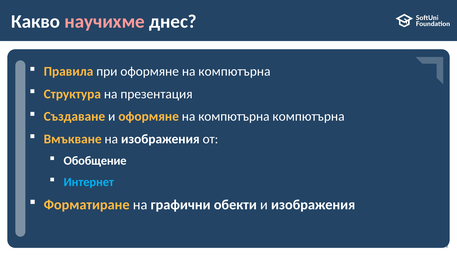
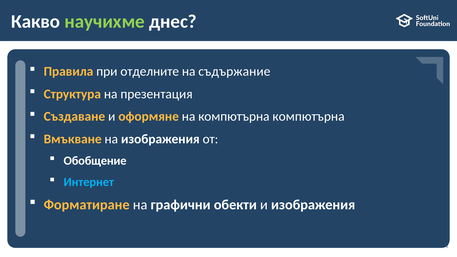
научихме colour: pink -> light green (105, 22)
при оформяне: оформяне -> отделните (150, 71)
компютърна: компютърна -> съдържание (234, 71)
